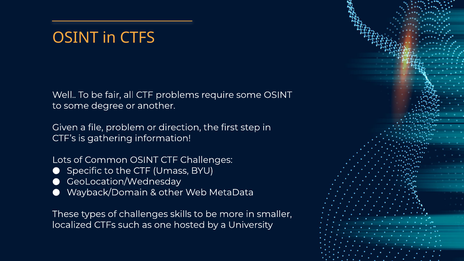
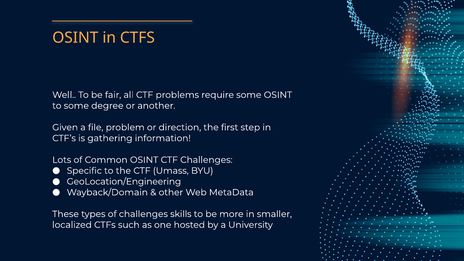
GeoLocation/Wednesday: GeoLocation/Wednesday -> GeoLocation/Engineering (124, 182)
